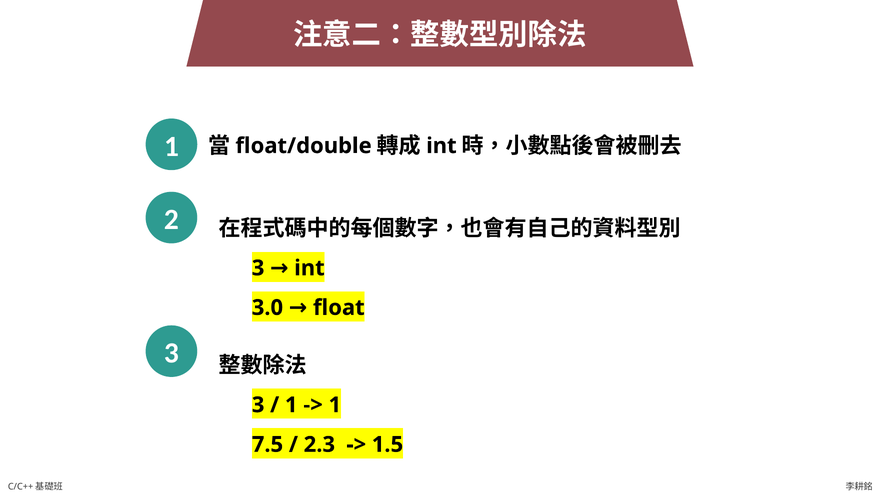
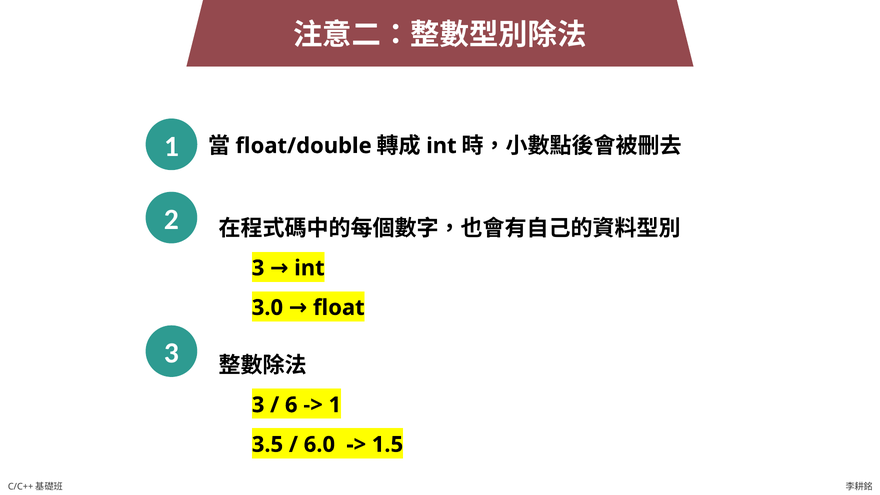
1: 1 -> 6 (291, 405)
7.5: 7.5 -> 3.5 (267, 445)
2.3: 2.3 -> 6.0 (319, 445)
